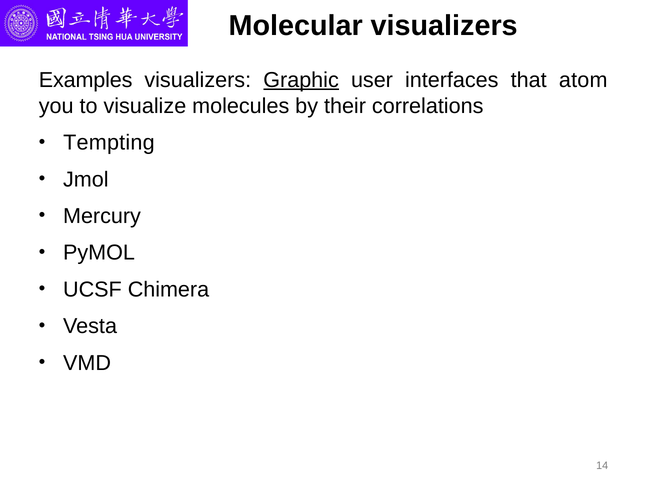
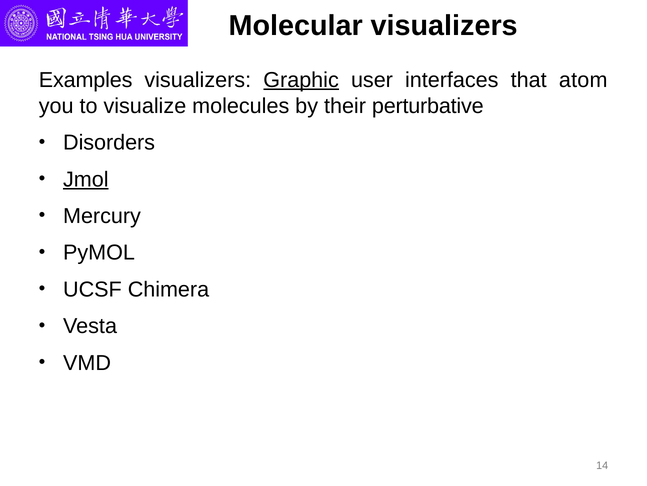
correlations: correlations -> perturbative (428, 106)
Tempting: Tempting -> Disorders (109, 142)
Jmol underline: none -> present (86, 179)
